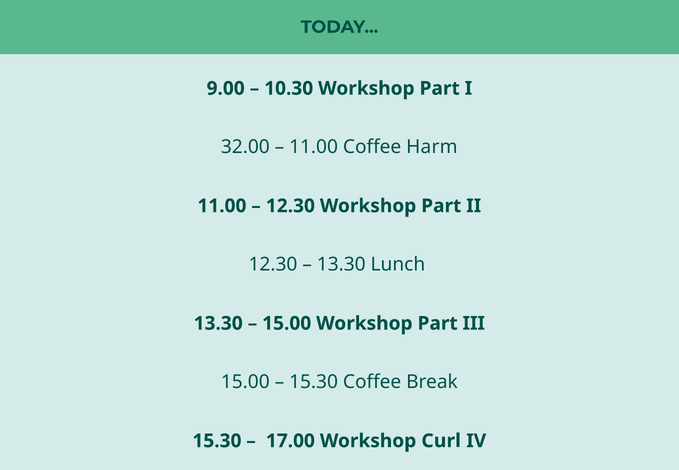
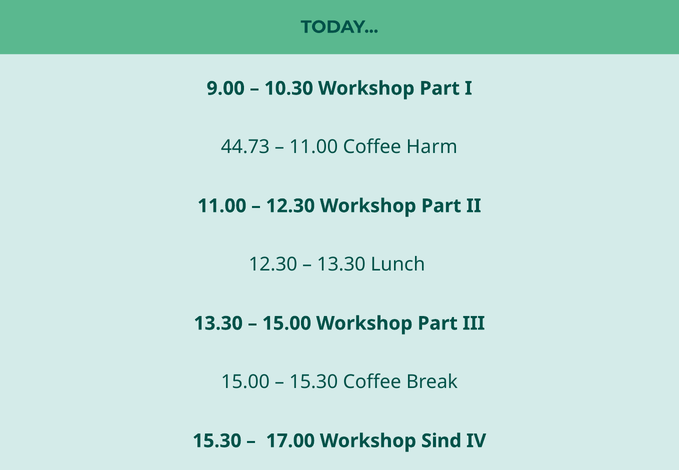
32.00: 32.00 -> 44.73 (245, 147)
Curl: Curl -> Sind (441, 441)
